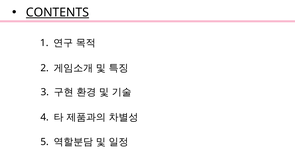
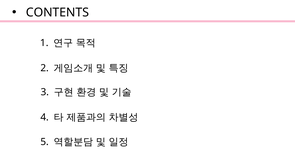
CONTENTS underline: present -> none (57, 12)
